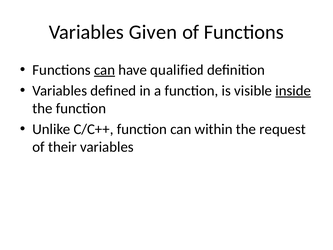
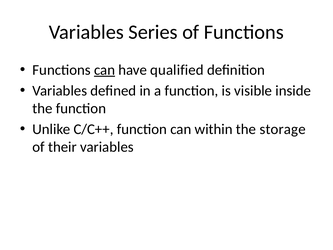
Given: Given -> Series (153, 32)
inside underline: present -> none (293, 91)
request: request -> storage (283, 129)
